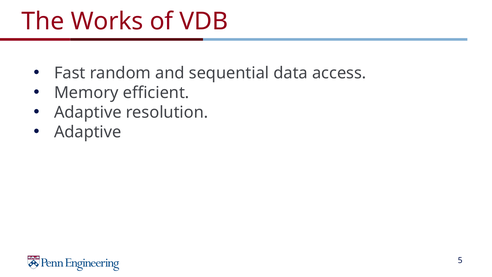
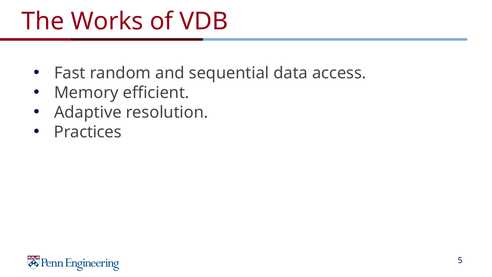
Adaptive: Adaptive -> Practices (88, 132)
